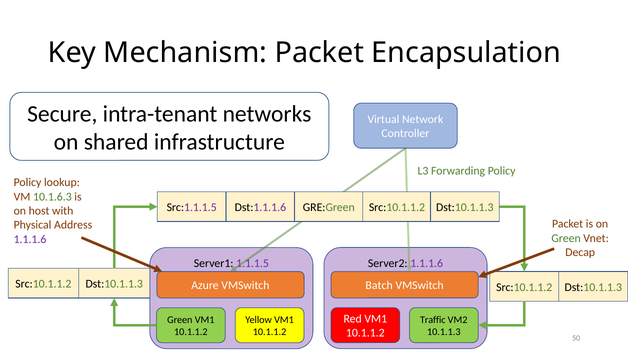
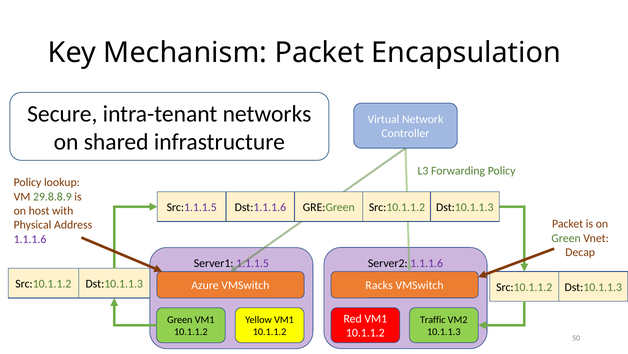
10.1.6.3: 10.1.6.3 -> 29.8.8.9 (52, 196)
Batch: Batch -> Racks (379, 285)
